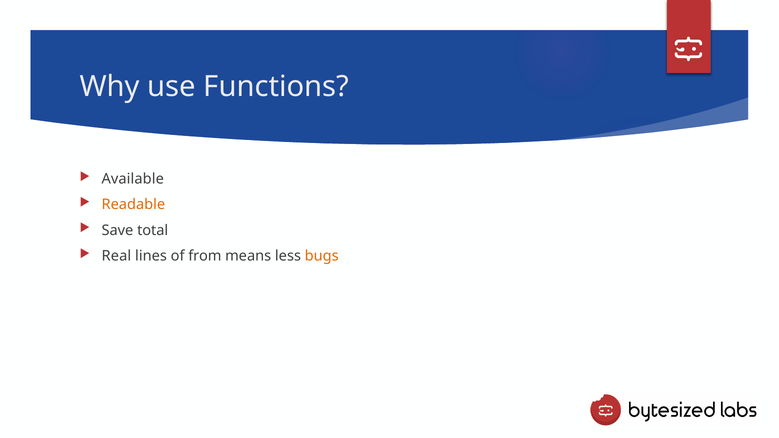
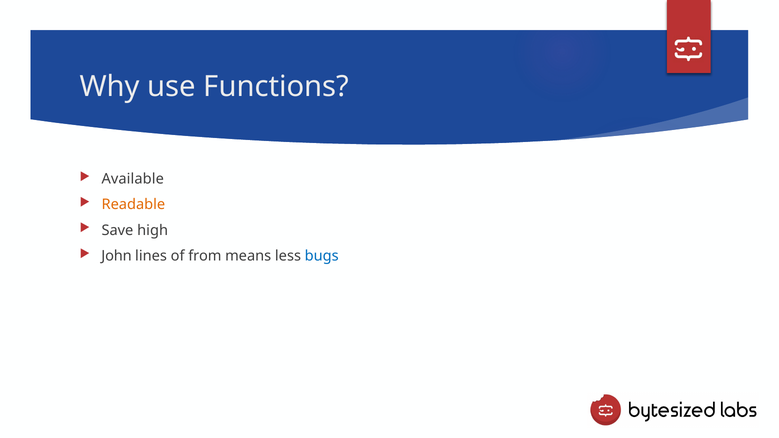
total: total -> high (153, 230)
Real: Real -> John (117, 256)
bugs colour: orange -> blue (322, 256)
